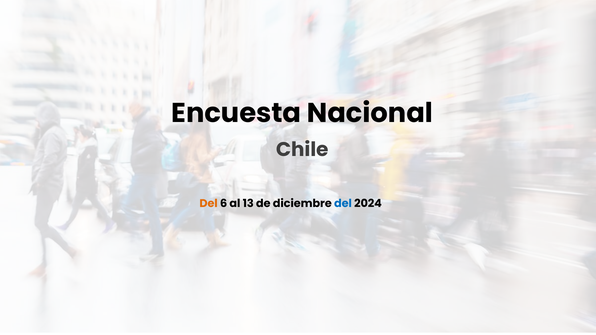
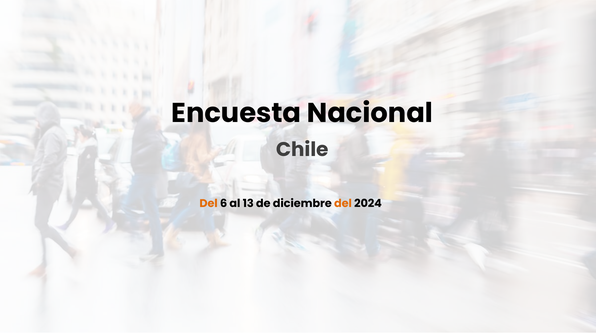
del colour: blue -> orange (343, 204)
